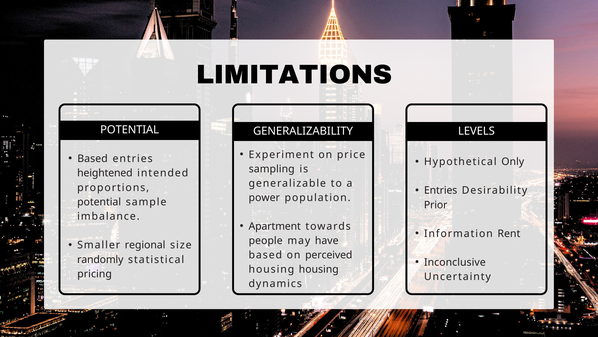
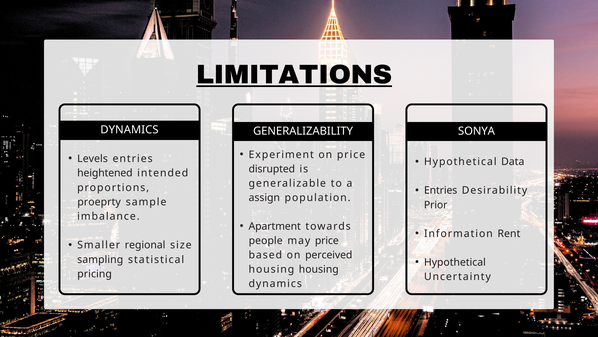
LIMITATIONS underline: none -> present (294, 75)
POTENTIAL: POTENTIAL -> DYNAMICS (129, 130)
LEVELS: LEVELS -> SONYA (476, 131)
Based: Based -> Levels (93, 158)
Only: Only -> Data (513, 162)
sampling: sampling -> disrupted (272, 169)
power: power -> assign (264, 197)
potential: potential -> proeprty (99, 202)
may have: have -> price (327, 240)
randomly: randomly -> sampling (100, 259)
Inconclusive: Inconclusive -> Hypothetical (455, 262)
